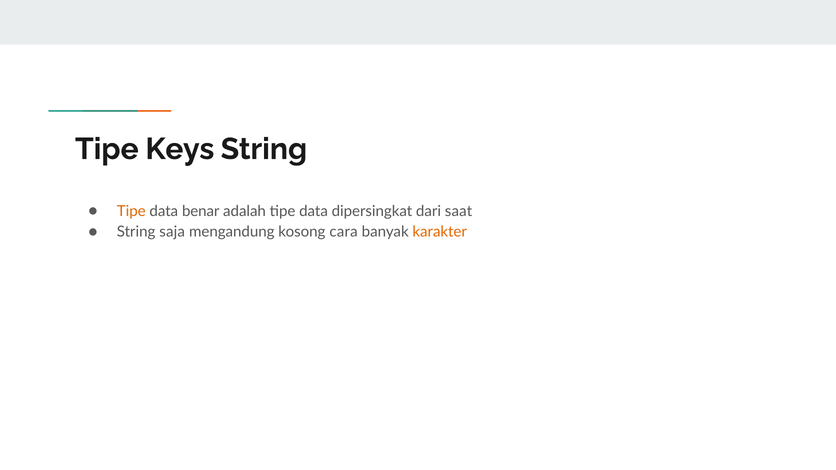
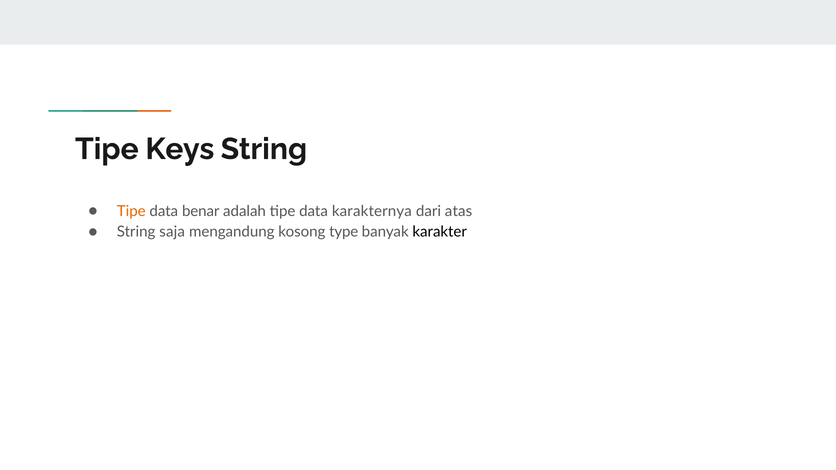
dipersingkat: dipersingkat -> karakternya (372, 211)
saat: saat -> atas (459, 211)
cara: cara -> type (344, 232)
karakter colour: orange -> black (440, 232)
